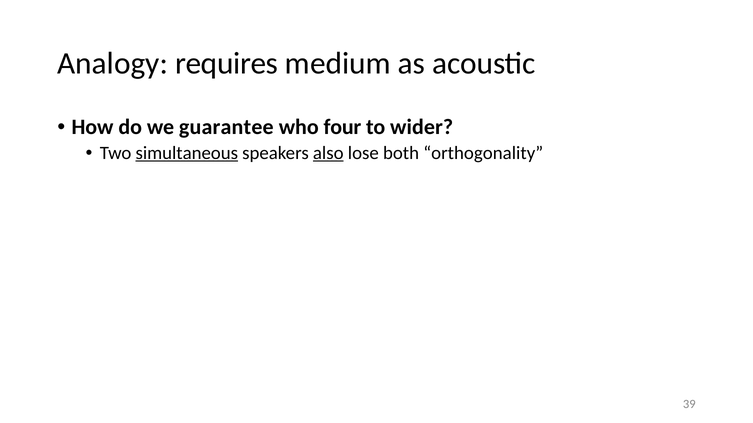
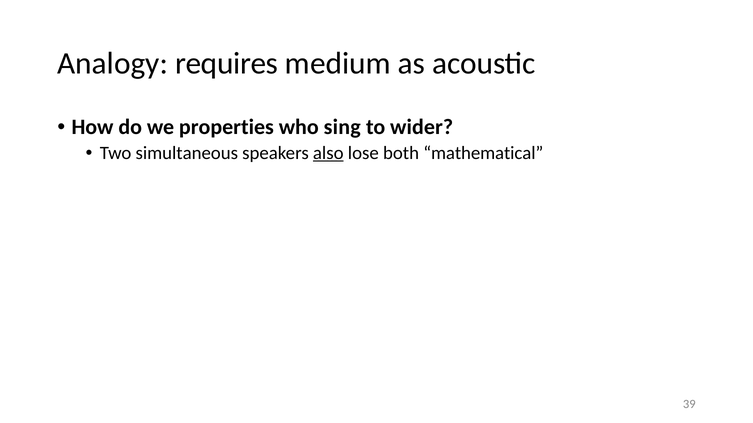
guarantee: guarantee -> properties (226, 127)
four: four -> sing (342, 127)
simultaneous underline: present -> none (187, 153)
orthogonality: orthogonality -> mathematical (483, 153)
